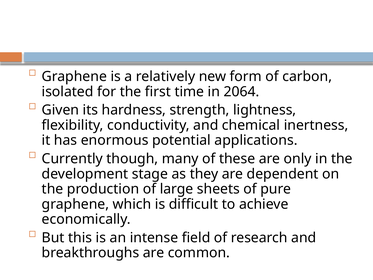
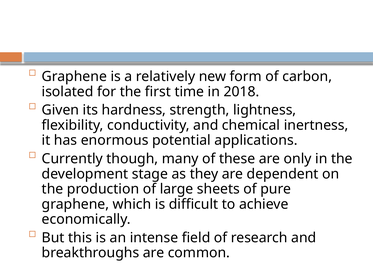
2064: 2064 -> 2018 (241, 92)
